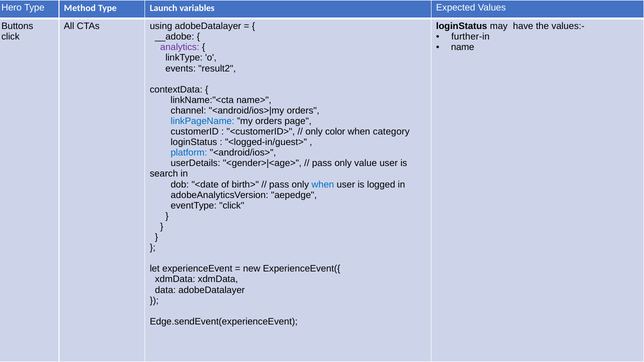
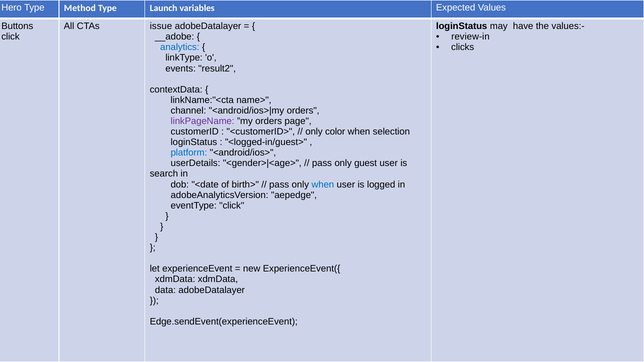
using: using -> issue (161, 26)
further-in: further-in -> review-in (470, 37)
analytics colour: purple -> blue (180, 47)
name: name -> clicks (463, 47)
linkPageName colour: blue -> purple (203, 121)
category: category -> selection (391, 132)
value: value -> guest (366, 163)
